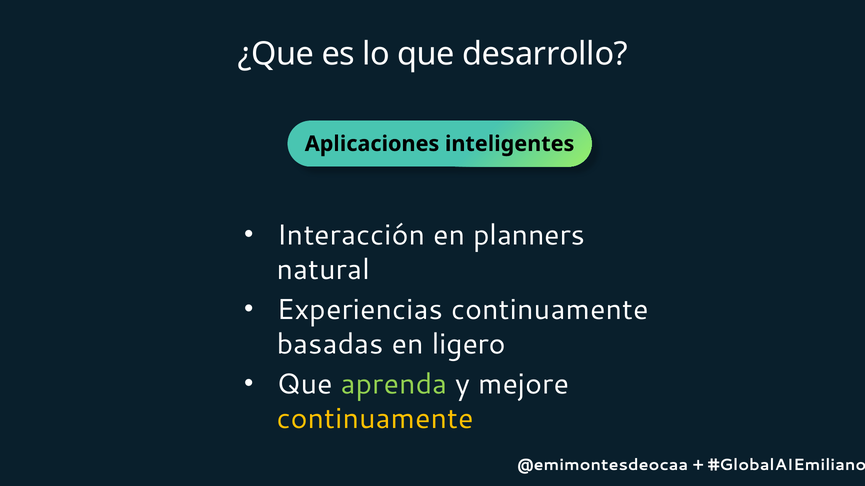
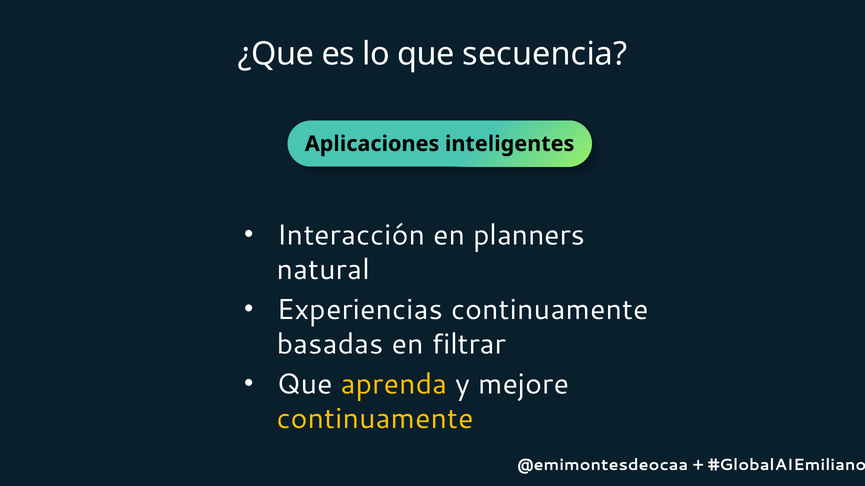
desarrollo: desarrollo -> secuencia (545, 54)
ligero: ligero -> filtrar (469, 345)
aprenda colour: light green -> yellow (394, 385)
